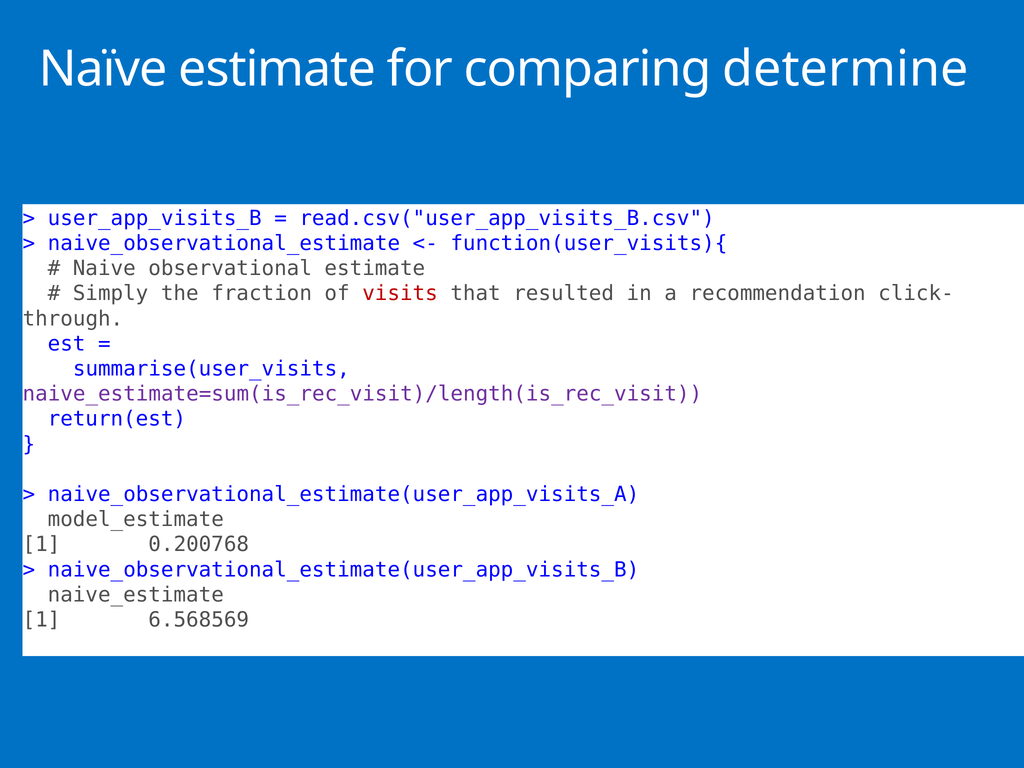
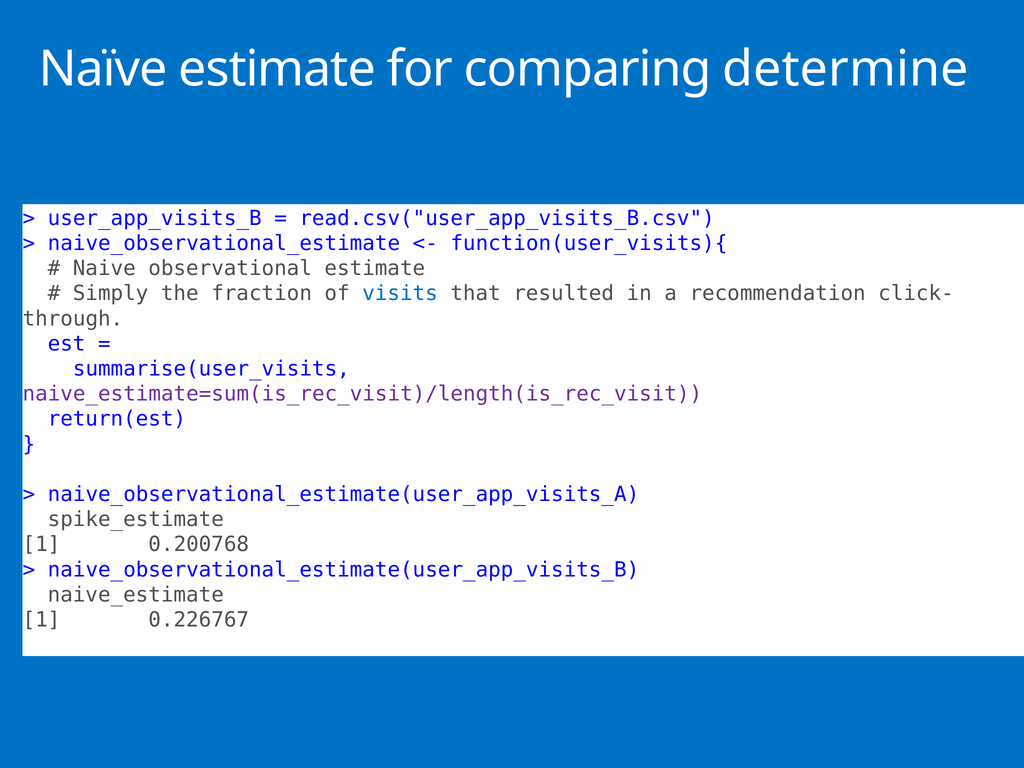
visits colour: red -> blue (400, 293)
model_estimate: model_estimate -> spike_estimate (136, 519)
6.568569: 6.568569 -> 0.226767 (199, 620)
